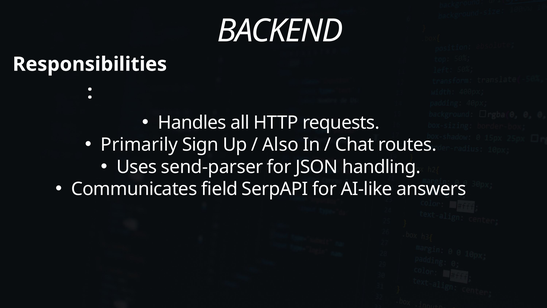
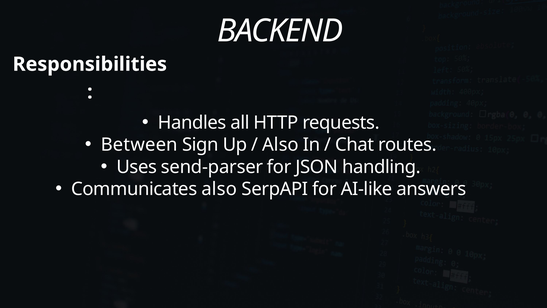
Primarily: Primarily -> Between (139, 145)
Communicates field: field -> also (219, 189)
